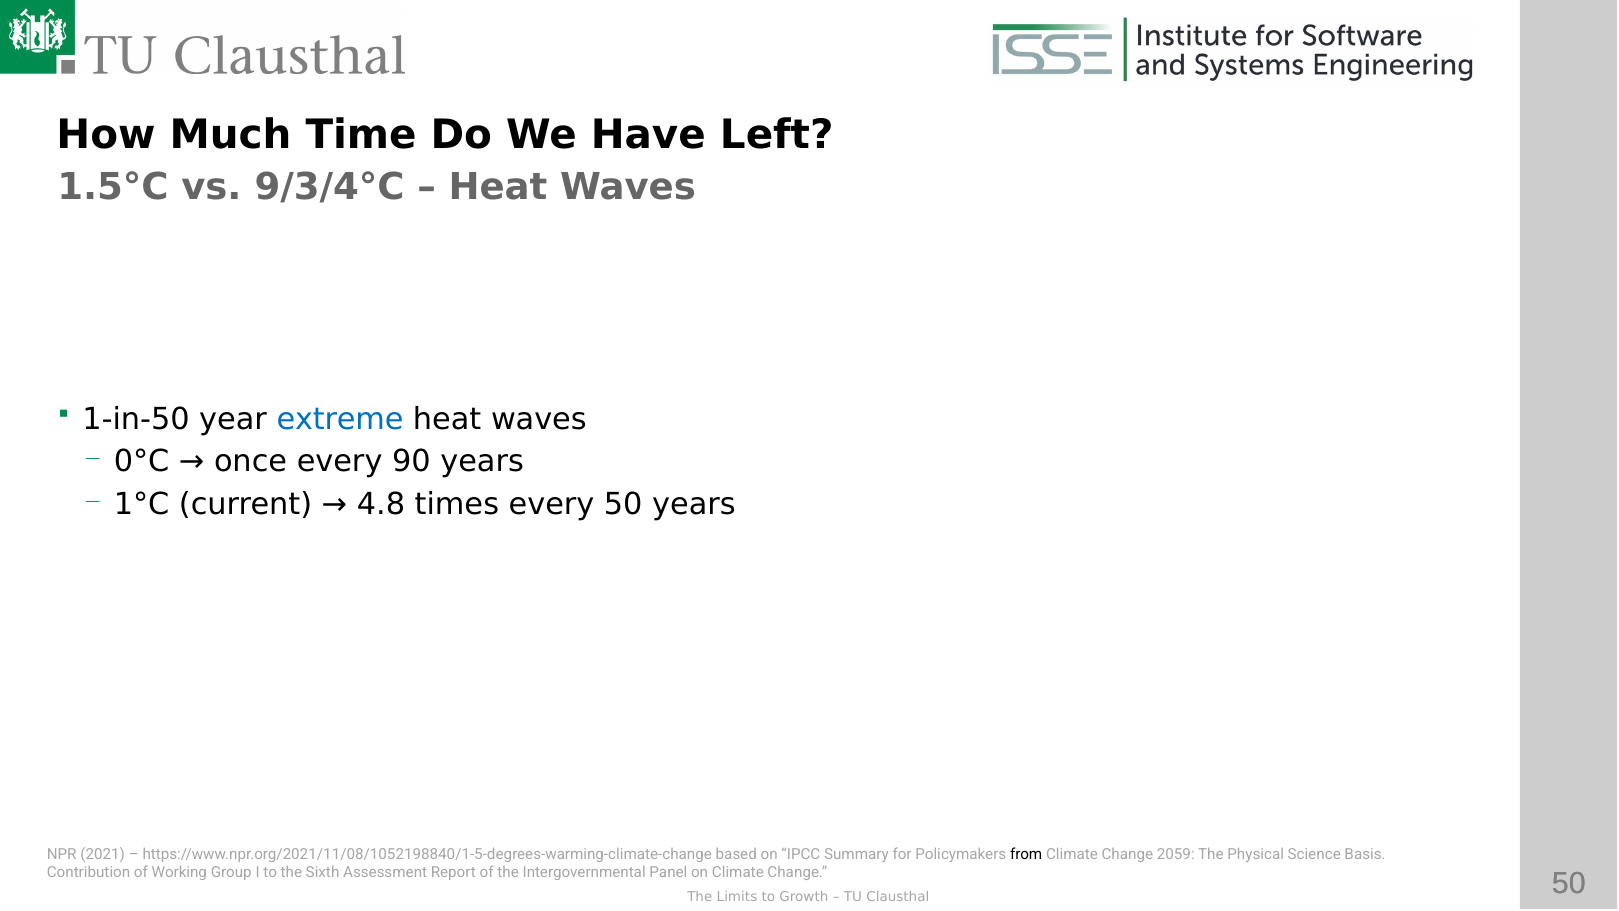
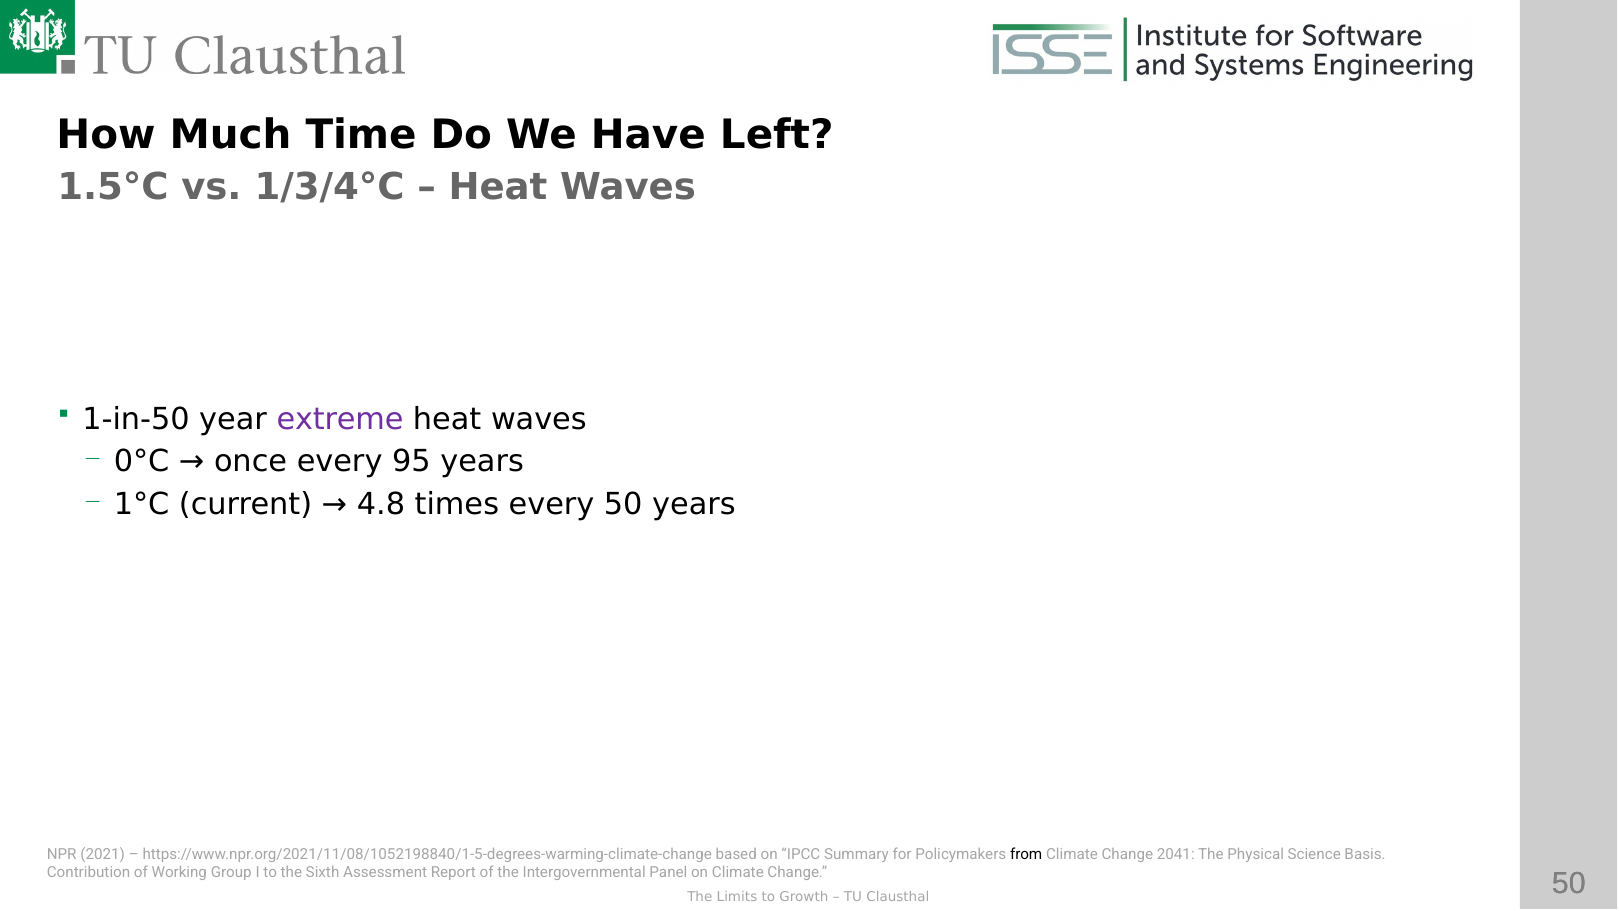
9/3/4°C: 9/3/4°C -> 1/3/4°C (330, 187)
extreme colour: blue -> purple (340, 419)
90: 90 -> 95 (411, 462)
2059: 2059 -> 2041 (1176, 854)
